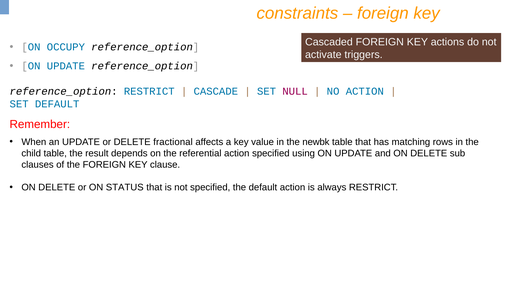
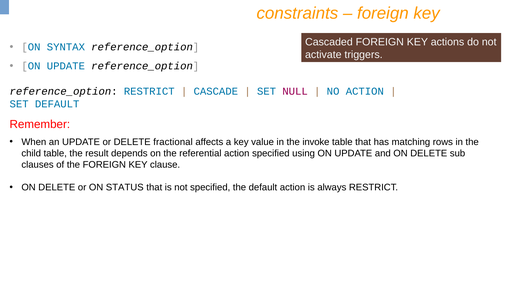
OCCUPY: OCCUPY -> SYNTAX (66, 47)
newbk: newbk -> invoke (316, 142)
